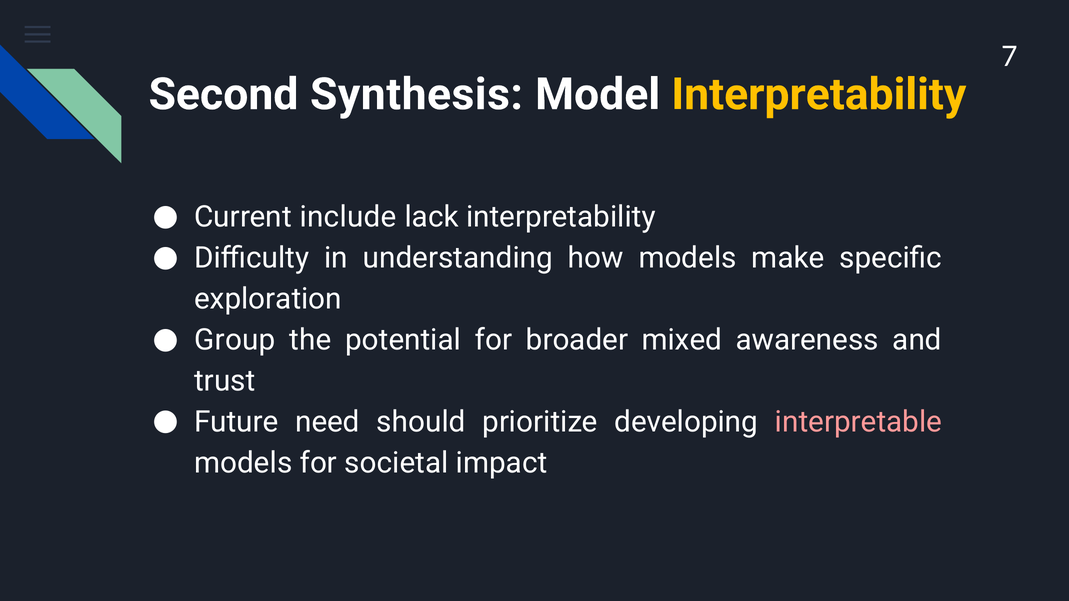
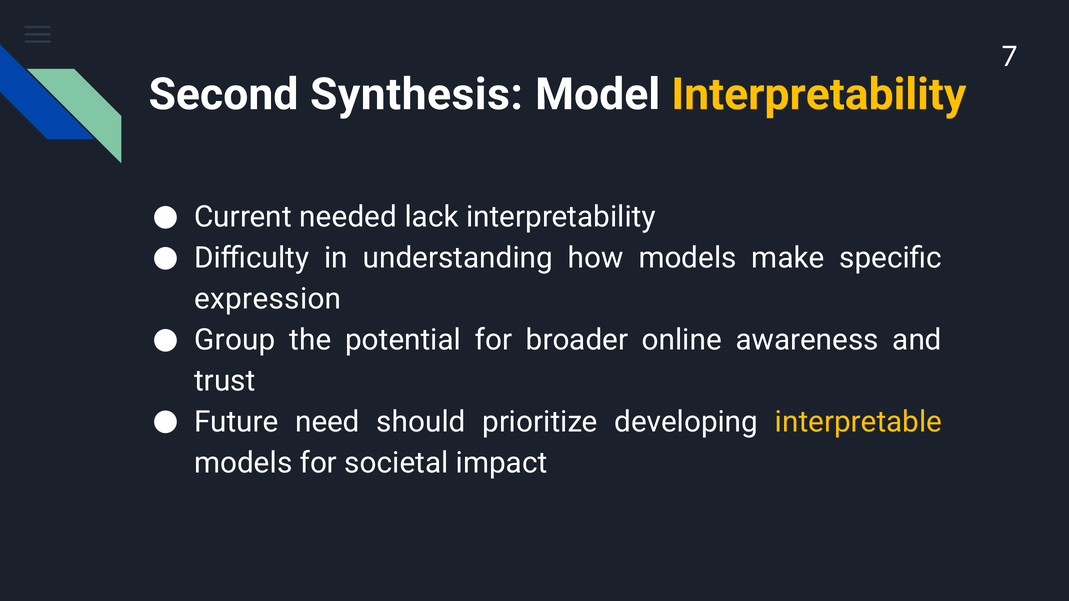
include: include -> needed (348, 217)
exploration: exploration -> expression (268, 299)
mixed: mixed -> online (682, 340)
interpretable colour: pink -> yellow (858, 422)
